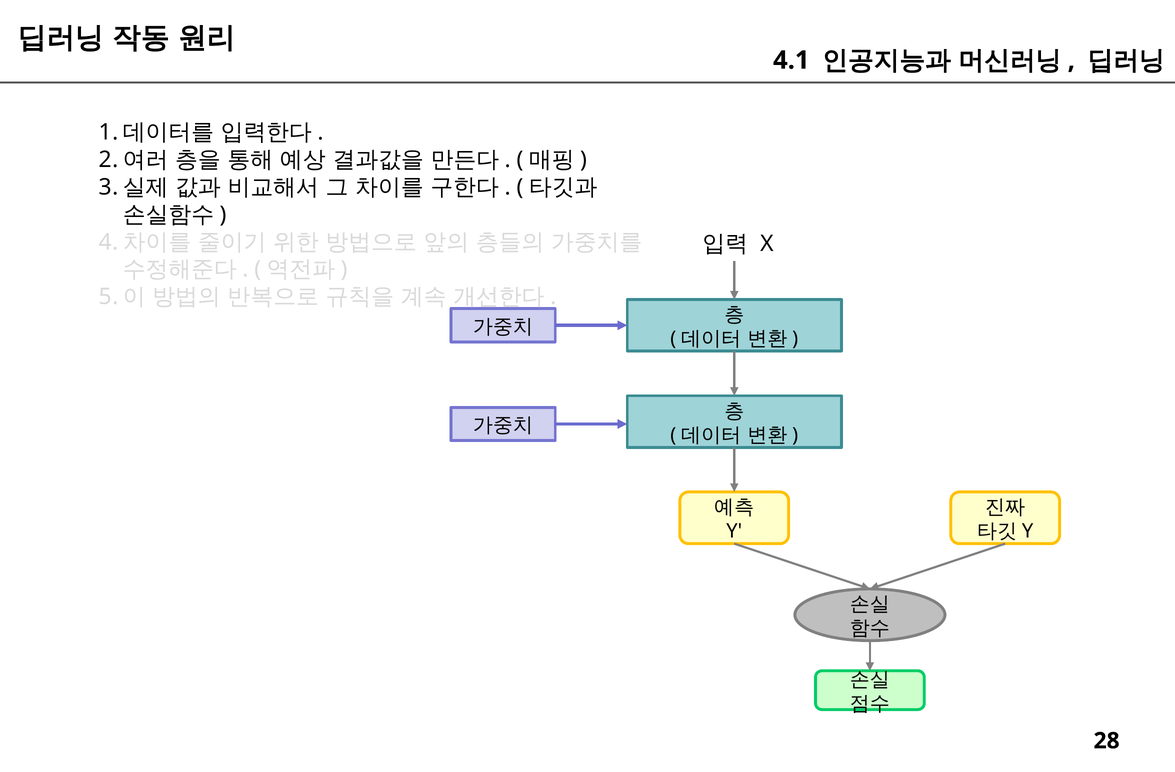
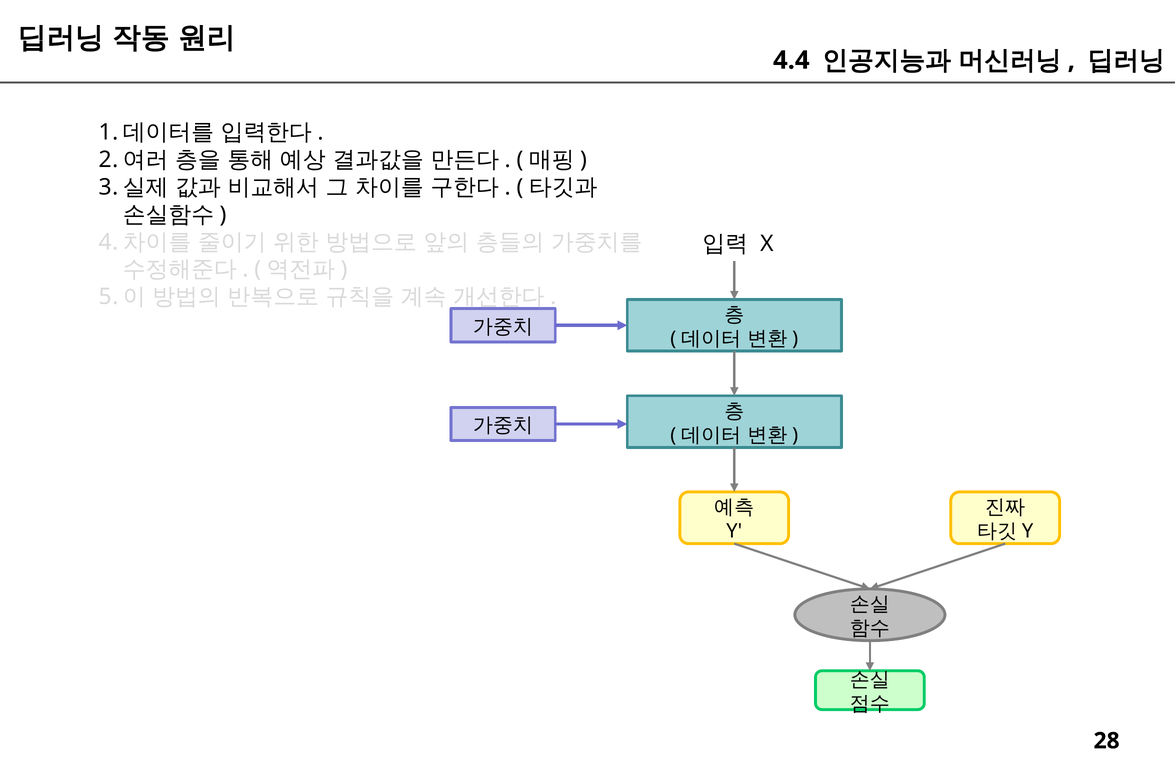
4.1: 4.1 -> 4.4 (791, 60)
